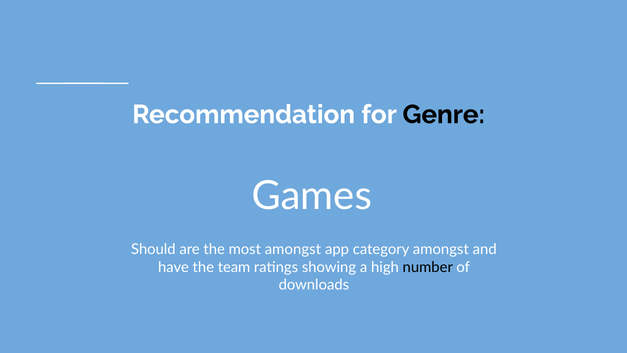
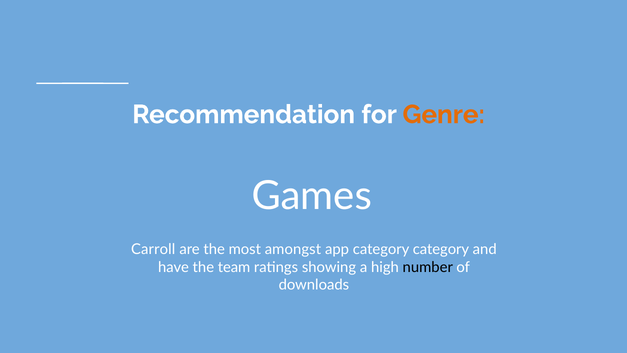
Genre colour: black -> orange (444, 114)
Should: Should -> Carroll (153, 249)
category amongst: amongst -> category (441, 249)
